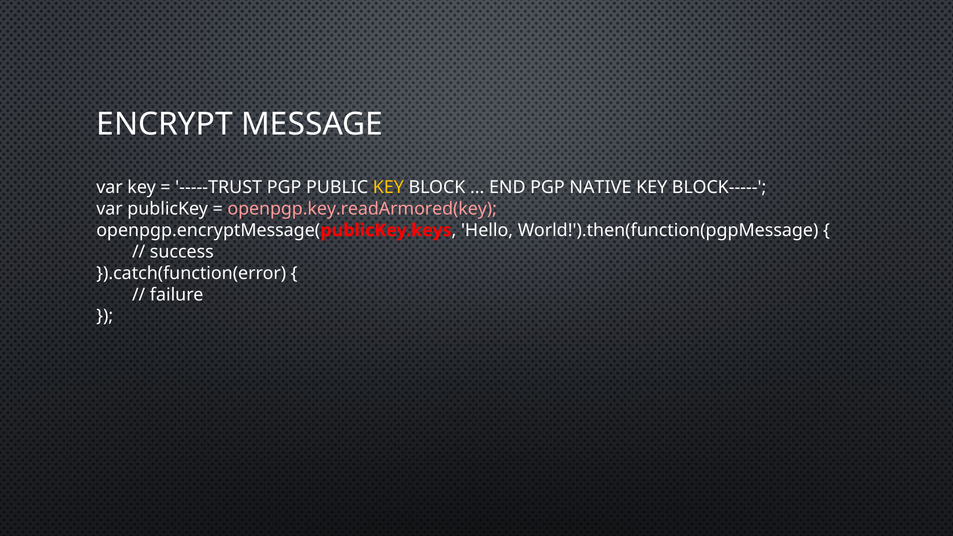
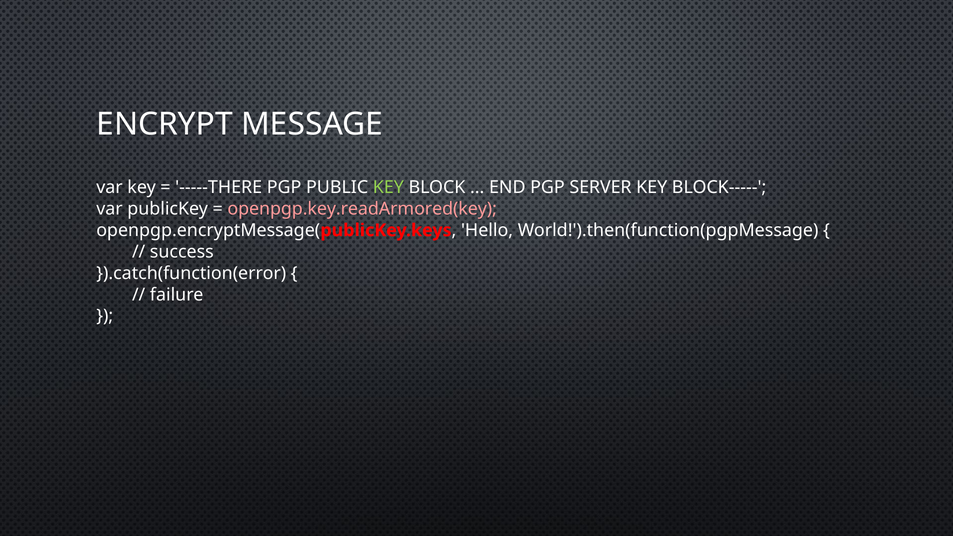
-----TRUST: -----TRUST -> -----THERE (219, 187)
KEY colour: yellow -> light green (388, 187)
NATIVE: NATIVE -> SERVER (601, 187)
